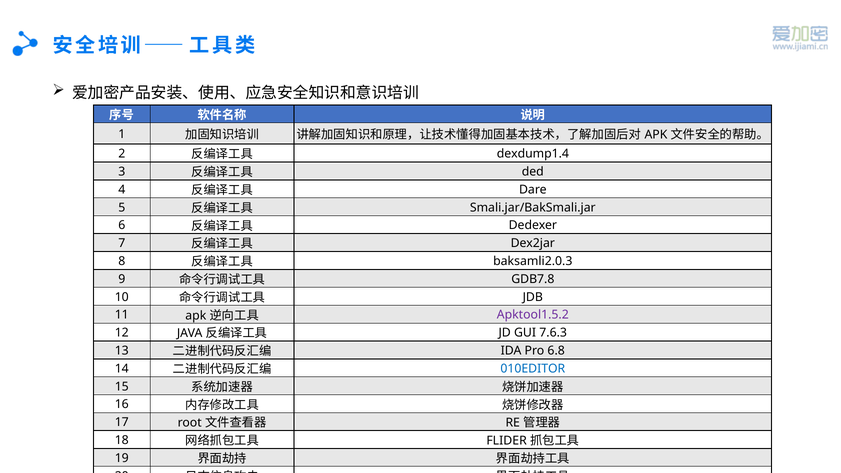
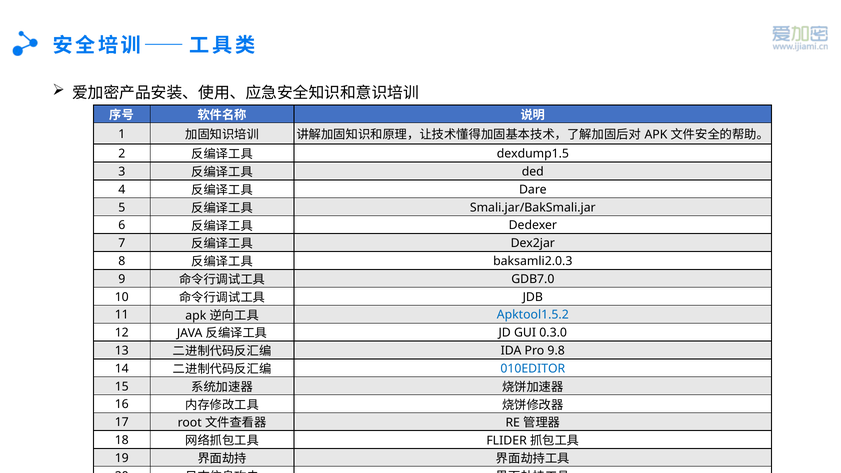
dexdump1.4: dexdump1.4 -> dexdump1.5 (533, 154)
GDB7.8: GDB7.8 -> GDB7.0 (533, 279)
Apktool1.5.2 colour: purple -> blue (533, 315)
7.6.3: 7.6.3 -> 0.3.0 (553, 333)
6.8: 6.8 -> 9.8 (556, 351)
